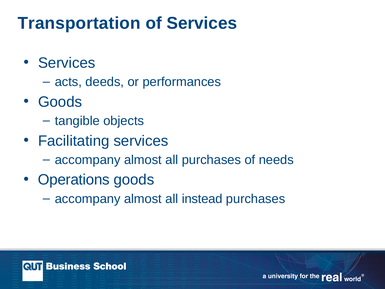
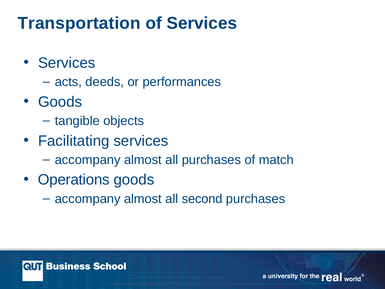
needs: needs -> match (276, 160)
instead: instead -> second (202, 199)
